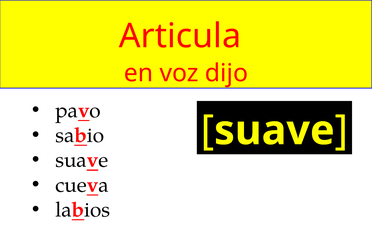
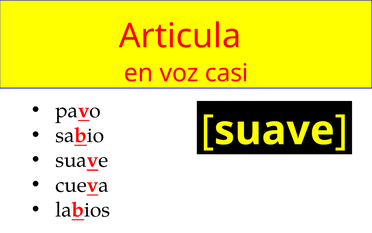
dijo: dijo -> casi (227, 73)
